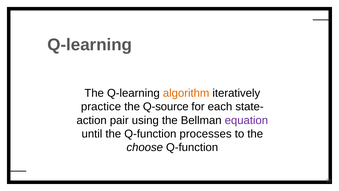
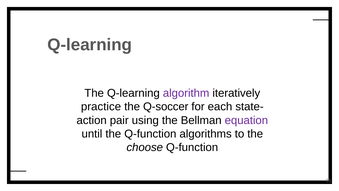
algorithm colour: orange -> purple (186, 93)
Q-source: Q-source -> Q-soccer (166, 107)
processes: processes -> algorithms (206, 134)
